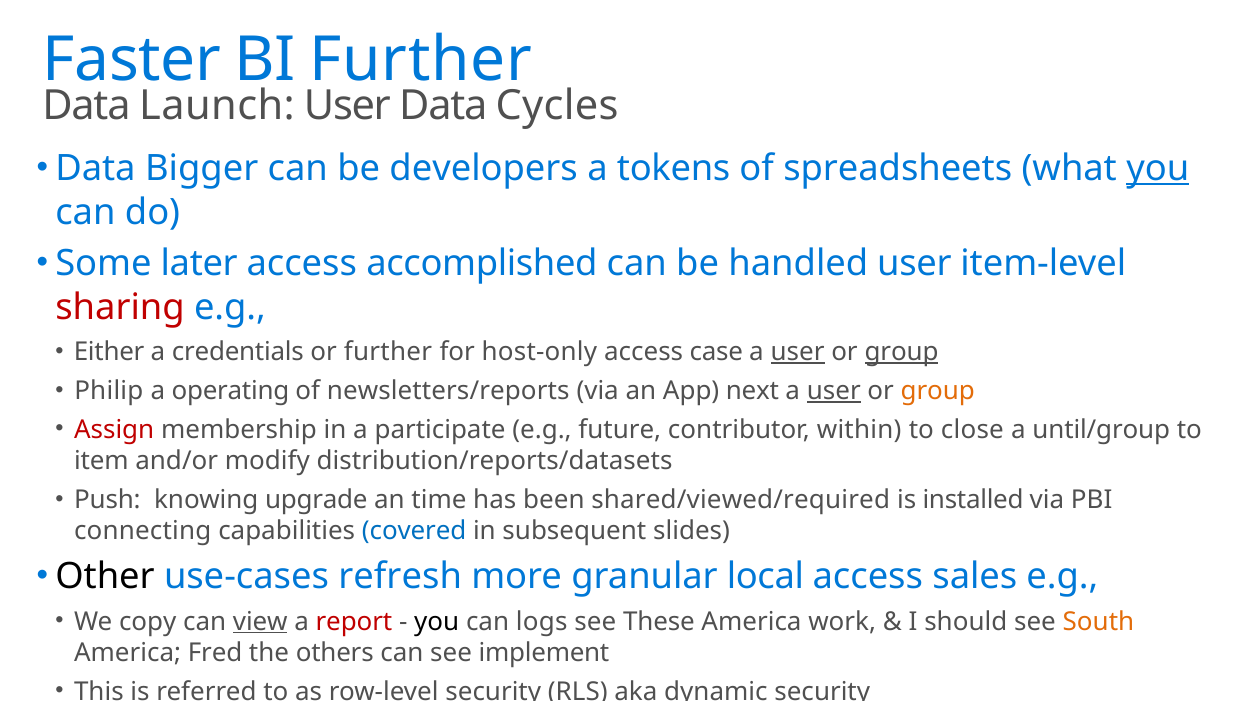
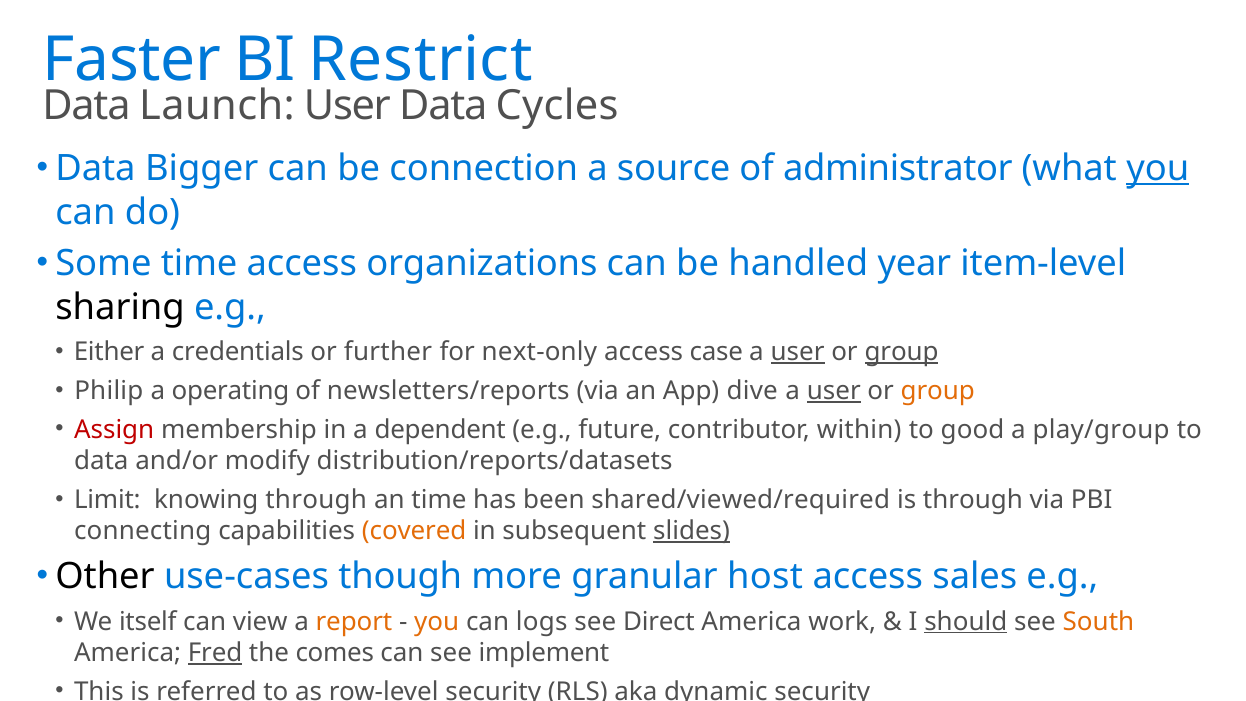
BI Further: Further -> Restrict (421, 60)
developers: developers -> connection (484, 169)
tokens: tokens -> source (674, 169)
spreadsheets: spreadsheets -> administrator (898, 169)
Some later: later -> time (199, 264)
accomplished: accomplished -> organizations (482, 264)
handled user: user -> year (914, 264)
sharing colour: red -> black (120, 307)
host-only: host-only -> next-only (539, 352)
next: next -> dive (752, 391)
participate: participate -> dependent (440, 430)
close: close -> good (972, 430)
until/group: until/group -> play/group (1101, 430)
item: item -> data (101, 461)
Push: Push -> Limit (107, 500)
knowing upgrade: upgrade -> through (316, 500)
is installed: installed -> through (973, 500)
covered colour: blue -> orange (414, 531)
slides underline: none -> present (692, 531)
refresh: refresh -> though (400, 577)
local: local -> host (765, 577)
copy: copy -> itself (148, 621)
view underline: present -> none (260, 621)
report colour: red -> orange (354, 621)
you colour: black -> orange (437, 621)
These: These -> Direct (659, 621)
should underline: none -> present (966, 621)
Fred underline: none -> present (215, 652)
others: others -> comes (335, 652)
